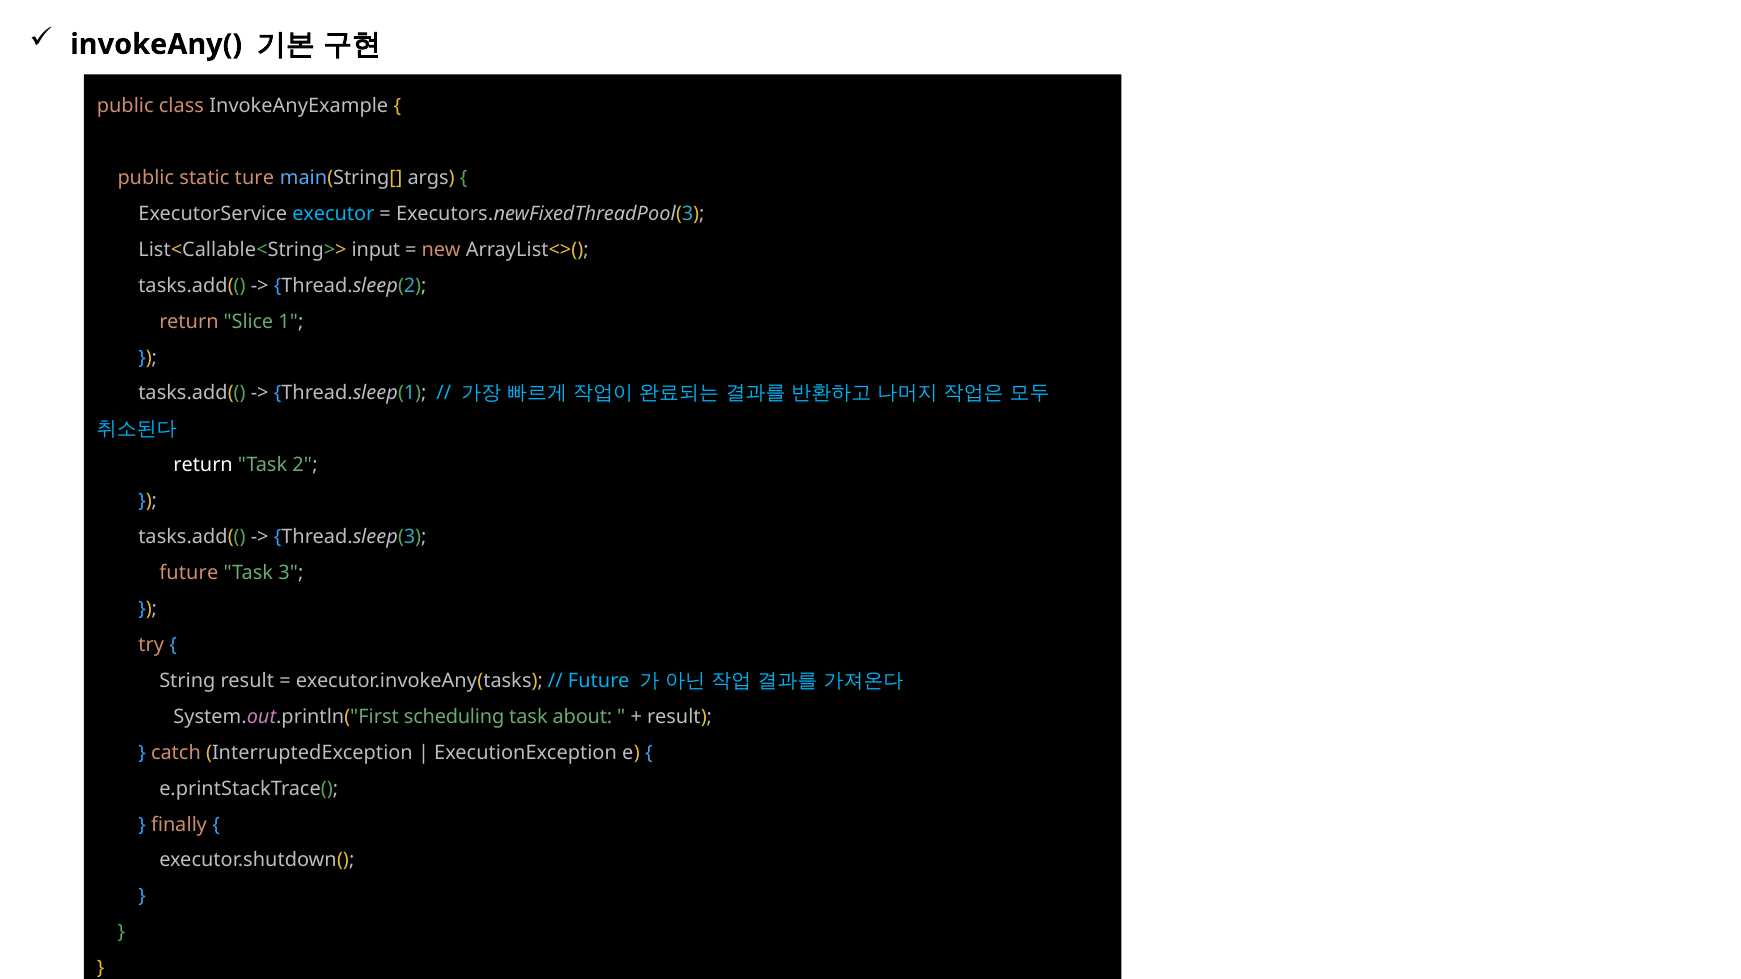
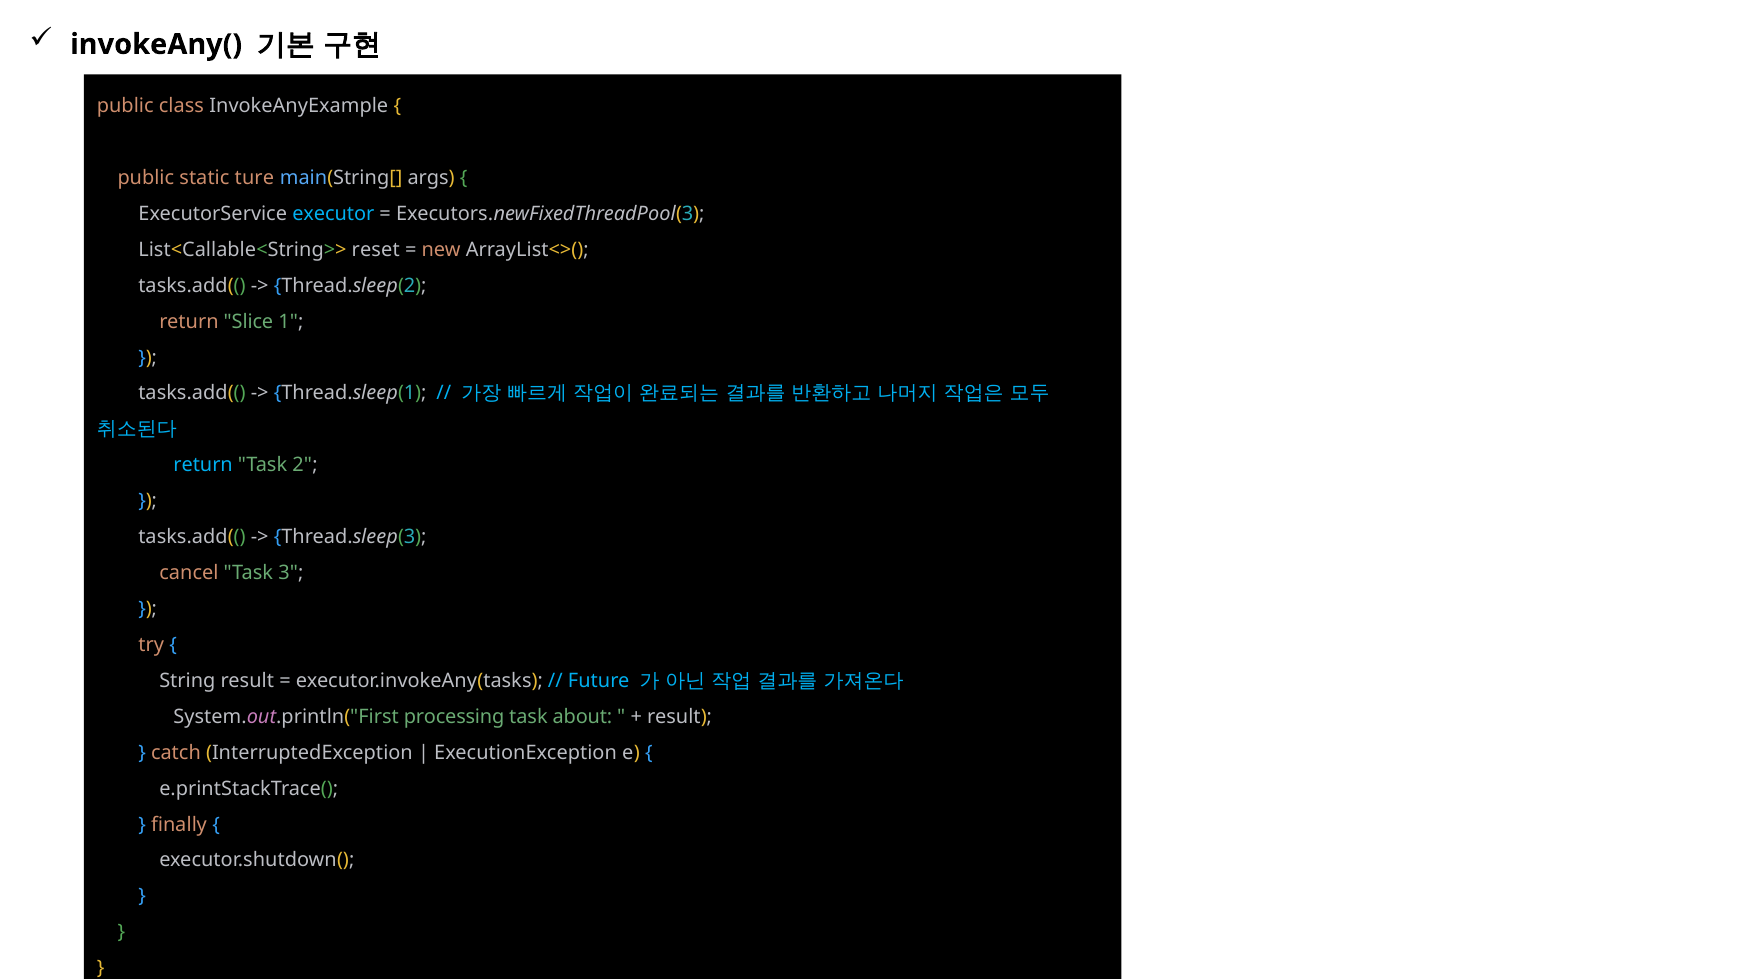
input: input -> reset (376, 250)
return colour: white -> light blue (203, 465)
future: future -> cancel (189, 573)
scheduling: scheduling -> processing (454, 717)
